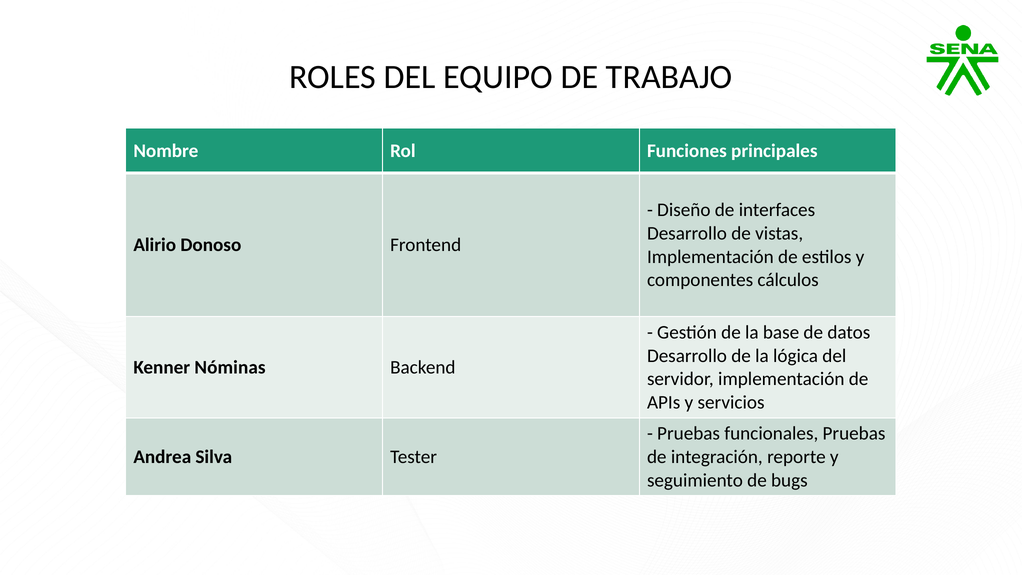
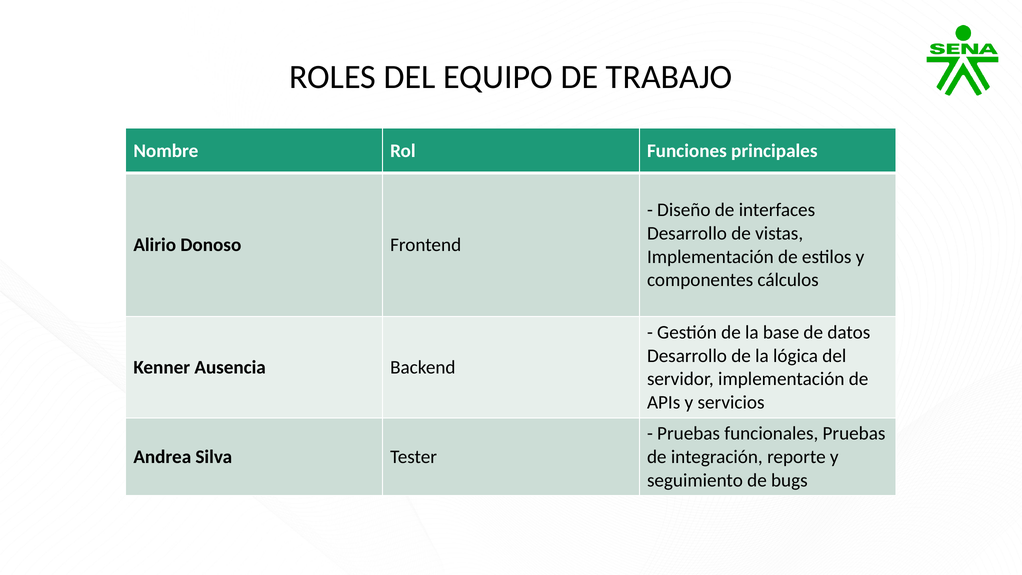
Nóminas: Nóminas -> Ausencia (230, 367)
